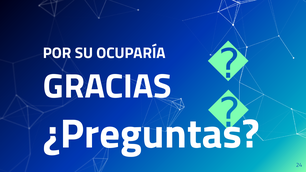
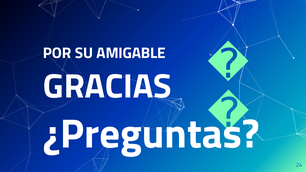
OCUPARÍA: OCUPARÍA -> AMIGABLE (131, 53)
